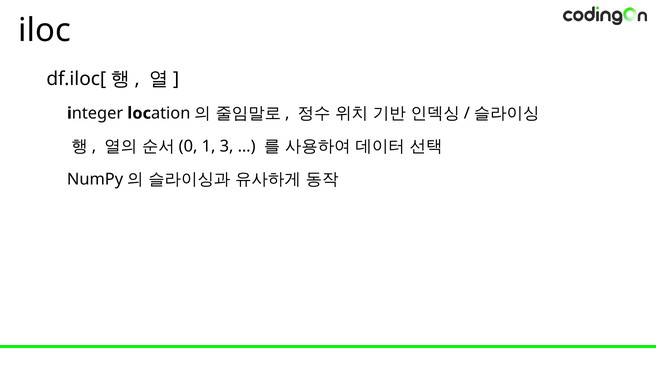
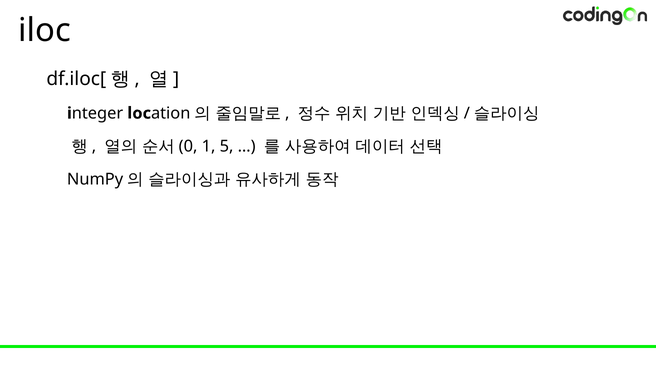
3: 3 -> 5 (227, 146)
